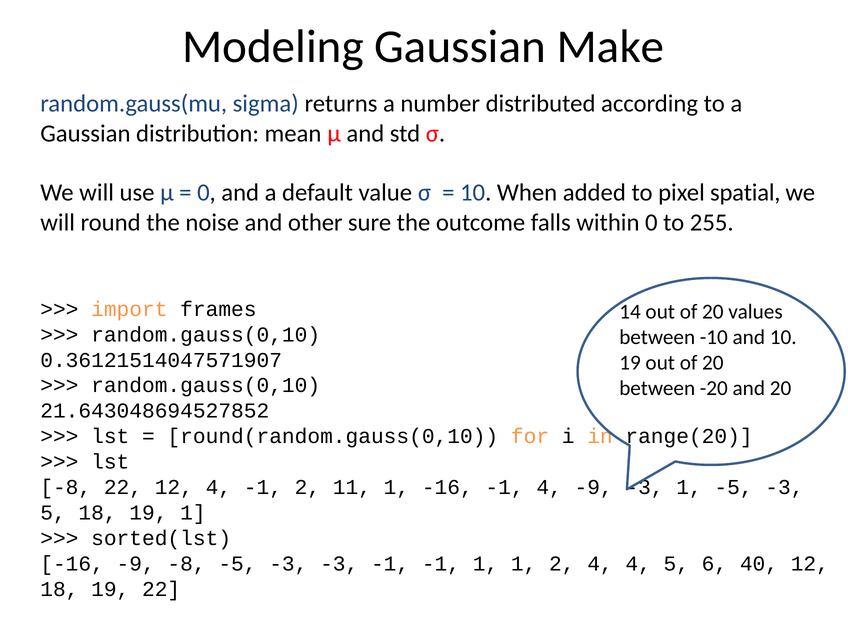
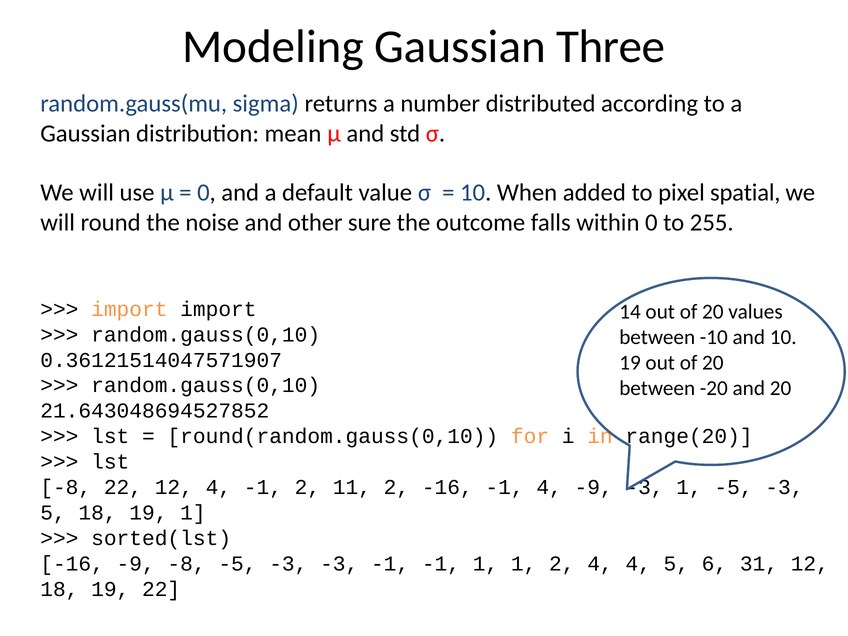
Make: Make -> Three (611, 47)
import frames: frames -> import (218, 309)
11 1: 1 -> 2 (396, 487)
40: 40 -> 31 (759, 564)
